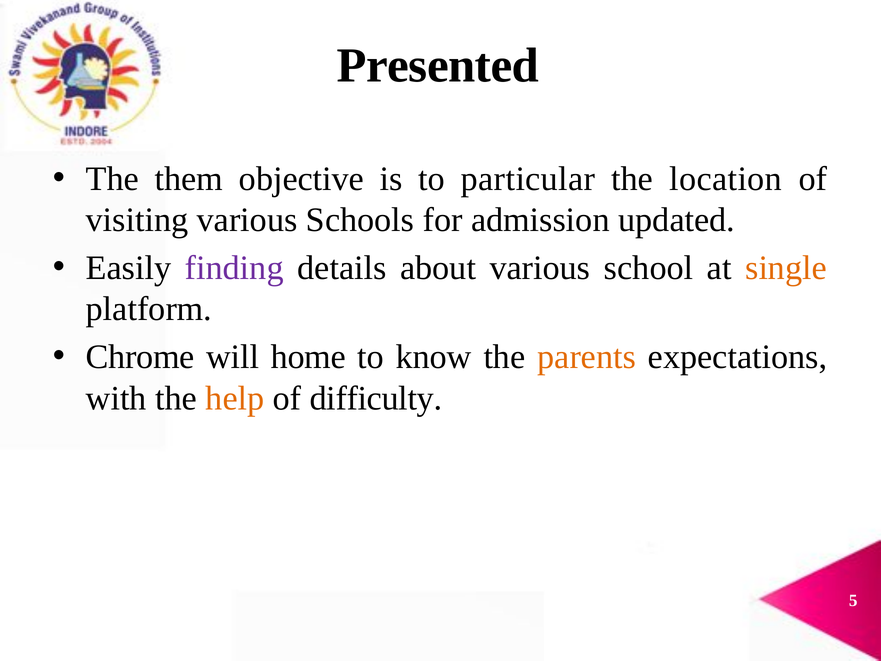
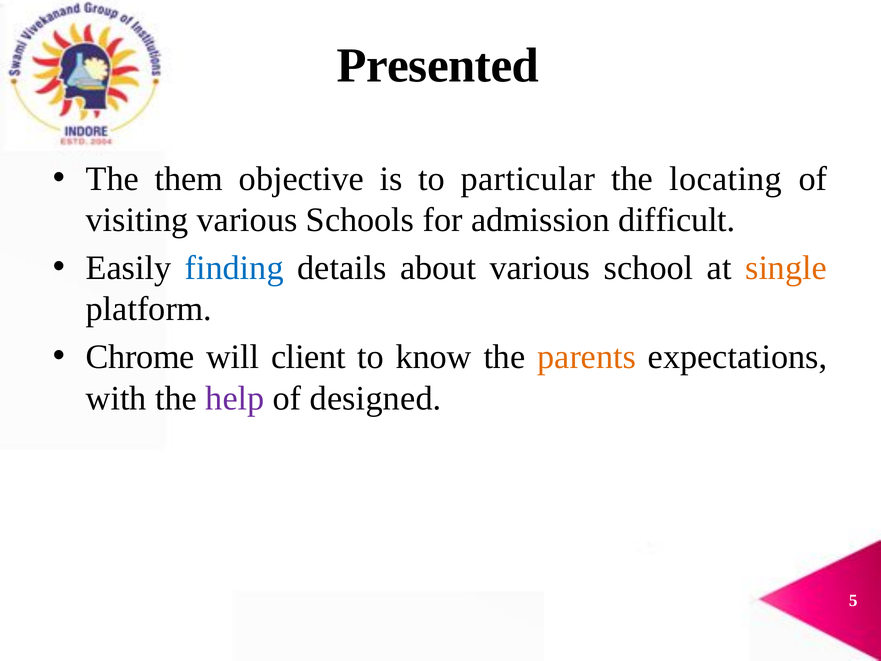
location: location -> locating (726, 179)
updated: updated -> difficult (677, 220)
finding colour: purple -> blue (234, 268)
home: home -> client (308, 357)
help colour: orange -> purple (235, 398)
difficulty: difficulty -> designed (376, 398)
